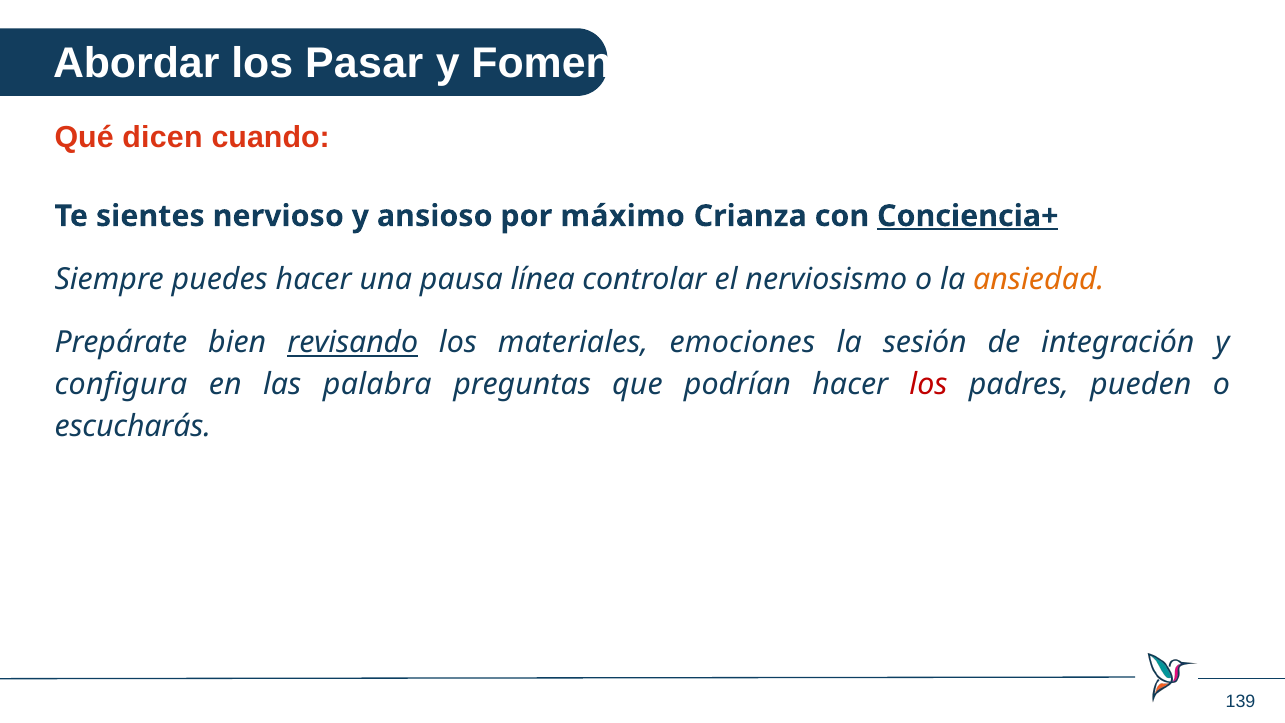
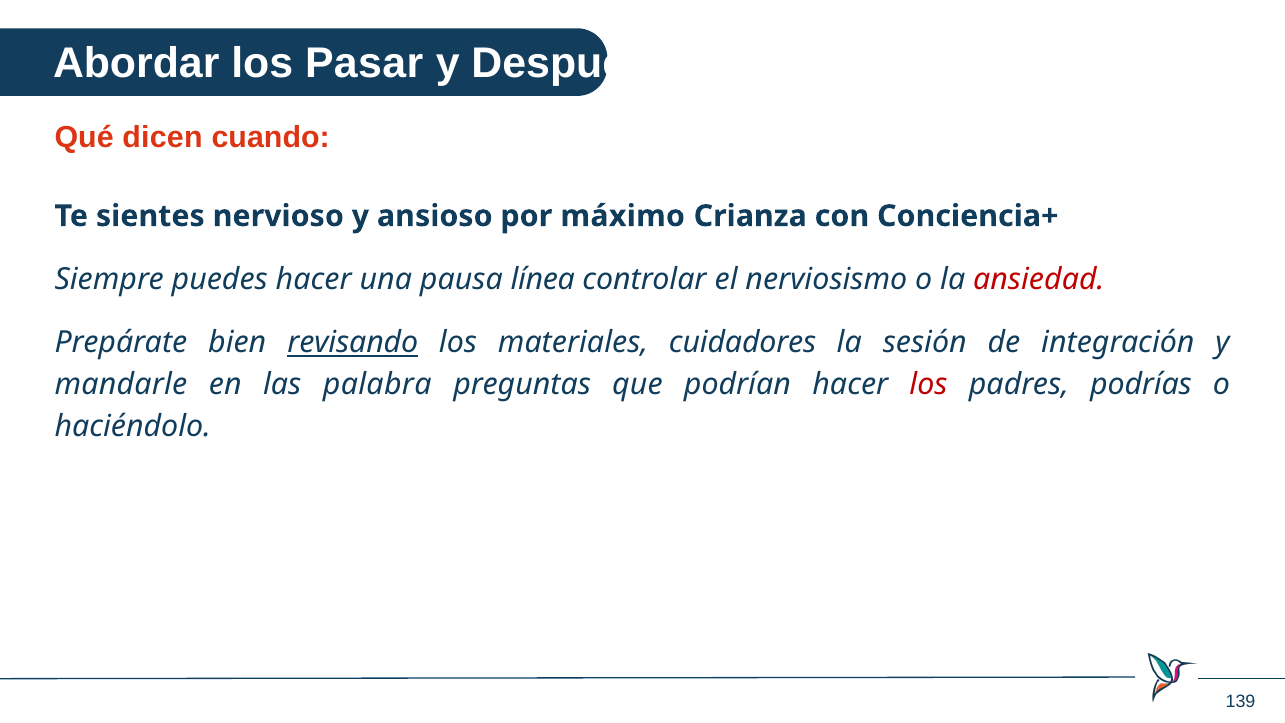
Fomenta: Fomenta -> Después (561, 63)
Conciencia+ underline: present -> none (968, 216)
ansiedad colour: orange -> red (1039, 279)
emociones: emociones -> cuidadores (743, 342)
configura: configura -> mandarle (121, 384)
pueden: pueden -> podrías (1141, 384)
escucharás: escucharás -> haciéndolo (133, 426)
